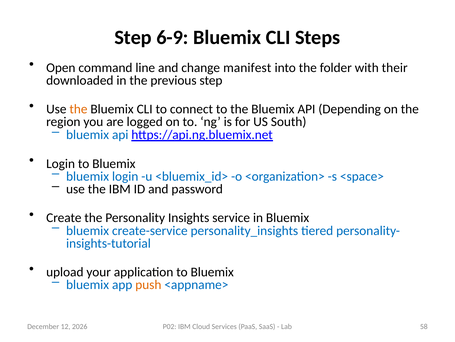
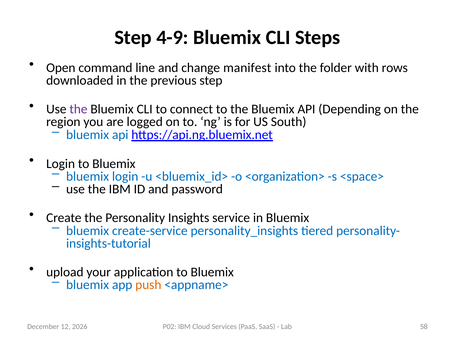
6-9: 6-9 -> 4-9 (172, 37)
their: their -> rows (395, 67)
the colour: orange -> purple (78, 109)
